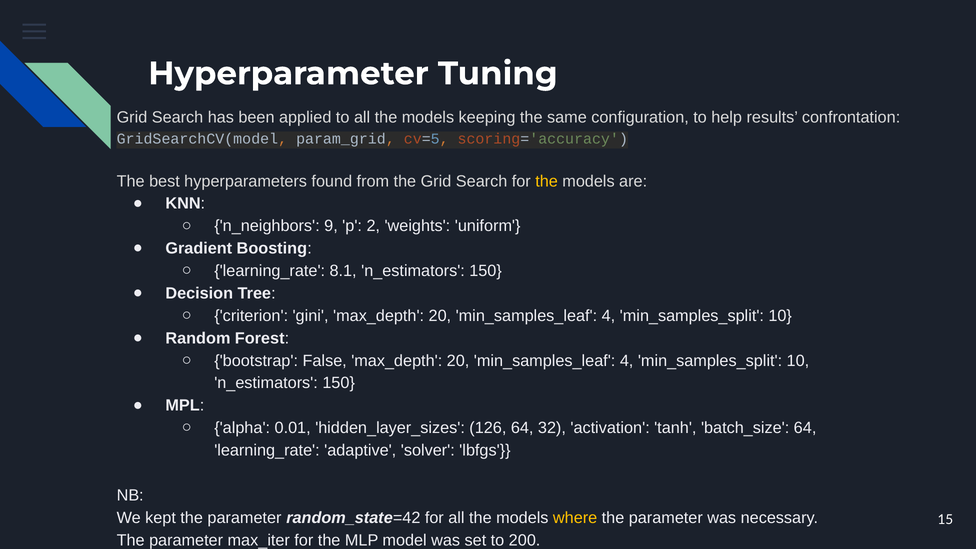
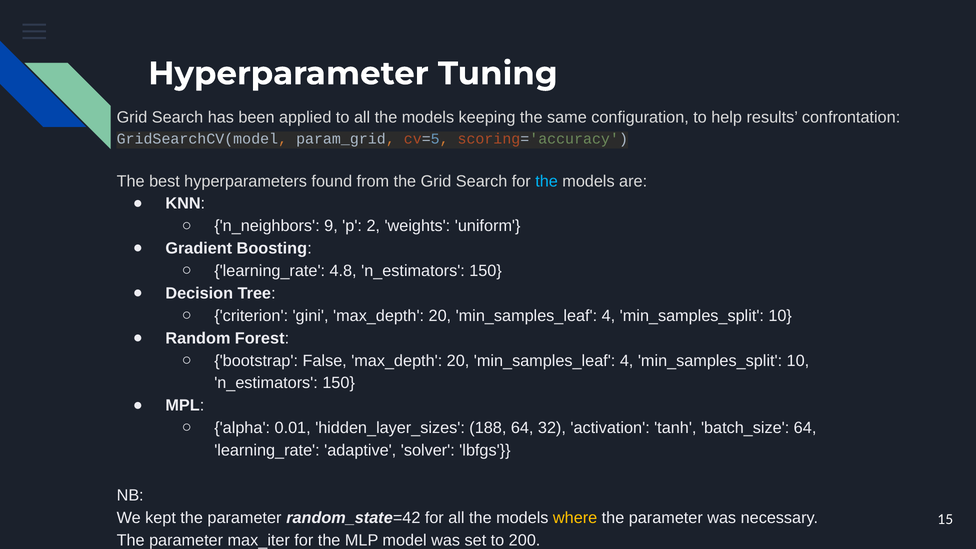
the colour: yellow -> light blue (547, 181)
8.1: 8.1 -> 4.8 (343, 271)
126: 126 -> 188 (488, 428)
